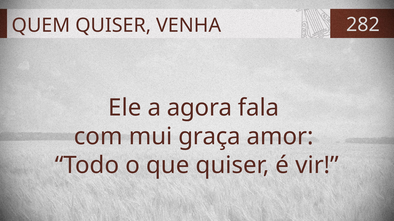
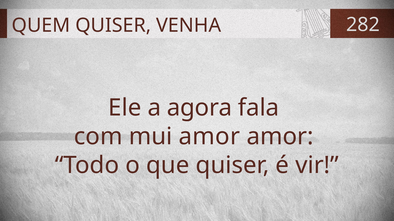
mui graça: graça -> amor (209, 137)
